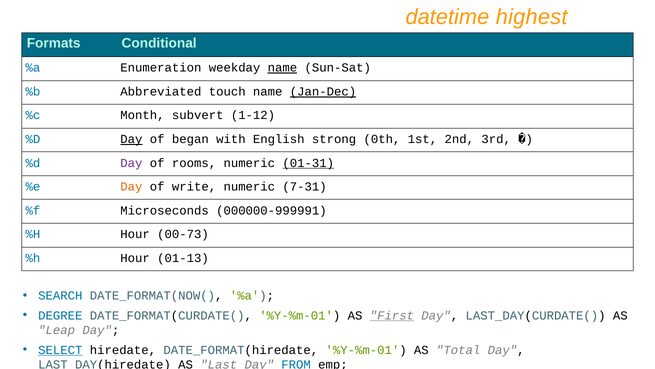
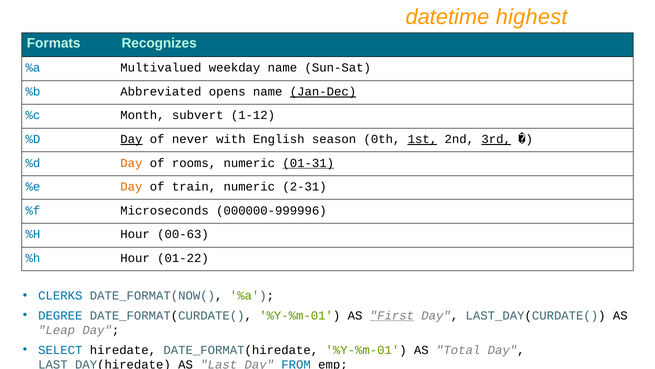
Conditional: Conditional -> Recognizes (159, 43)
Enumeration: Enumeration -> Multivalued (161, 68)
name underline: present -> none (282, 68)
touch: touch -> opens (227, 91)
began: began -> never (190, 139)
strong: strong -> season (334, 139)
1st underline: none -> present (422, 139)
3rd underline: none -> present (496, 139)
Day colour: purple -> orange (131, 163)
write: write -> train (194, 186)
7-31: 7-31 -> 2-31 (305, 186)
000000-999991: 000000-999991 -> 000000-999996 (271, 210)
00-73: 00-73 -> 00-63 (183, 234)
01-13: 01-13 -> 01-22 (183, 258)
SEARCH: SEARCH -> CLERKS (60, 295)
SELECT underline: present -> none (60, 349)
